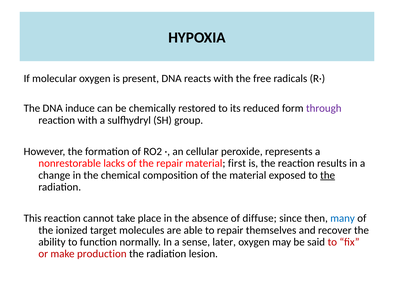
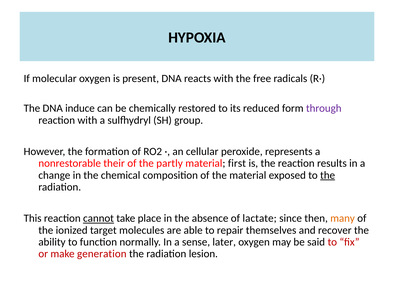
lacks: lacks -> their (114, 163)
the repair: repair -> partly (170, 163)
cannot underline: none -> present (98, 218)
diffuse: diffuse -> lactate (260, 218)
many colour: blue -> orange (343, 218)
production: production -> generation (102, 253)
